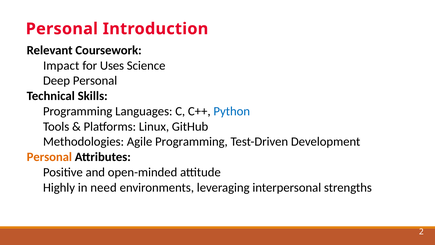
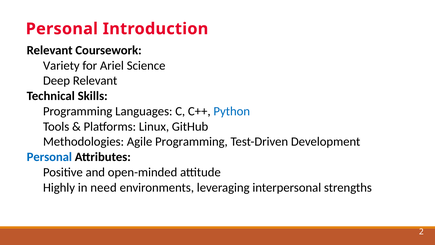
Impact: Impact -> Variety (61, 65)
Uses: Uses -> Ariel (112, 65)
Deep Personal: Personal -> Relevant (95, 81)
Personal colour: orange -> blue (49, 157)
